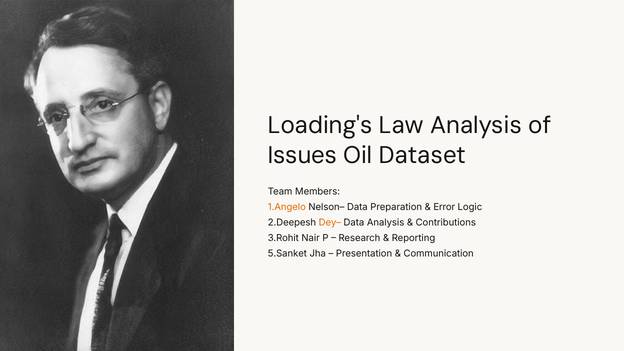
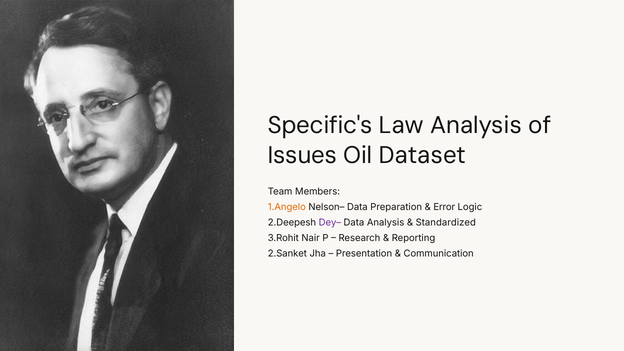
Loading's: Loading's -> Specific's (320, 125)
Dey– colour: orange -> purple (330, 223)
Contributions: Contributions -> Standardized (446, 223)
5.Sanket: 5.Sanket -> 2.Sanket (287, 254)
